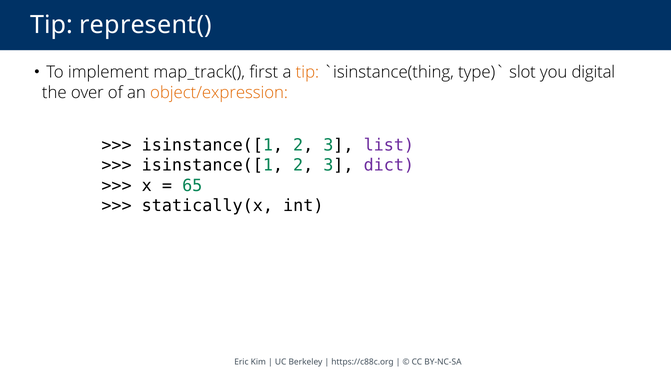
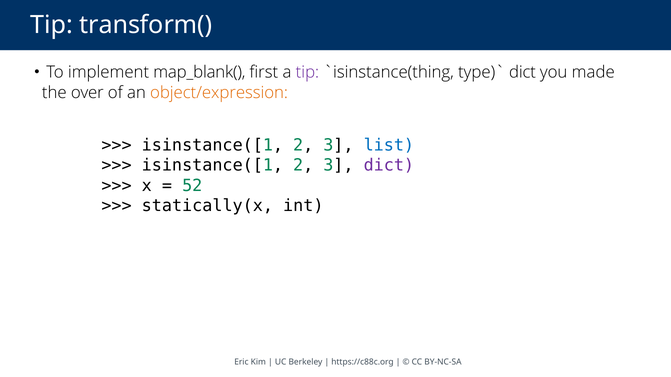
represent(: represent( -> transform( (146, 25)
map_track(: map_track( -> map_blank( (199, 72)
tip colour: orange -> purple (307, 72)
slot: slot -> dict (523, 72)
digital: digital -> made (593, 72)
list colour: purple -> blue (389, 145)
65: 65 -> 52 (192, 186)
